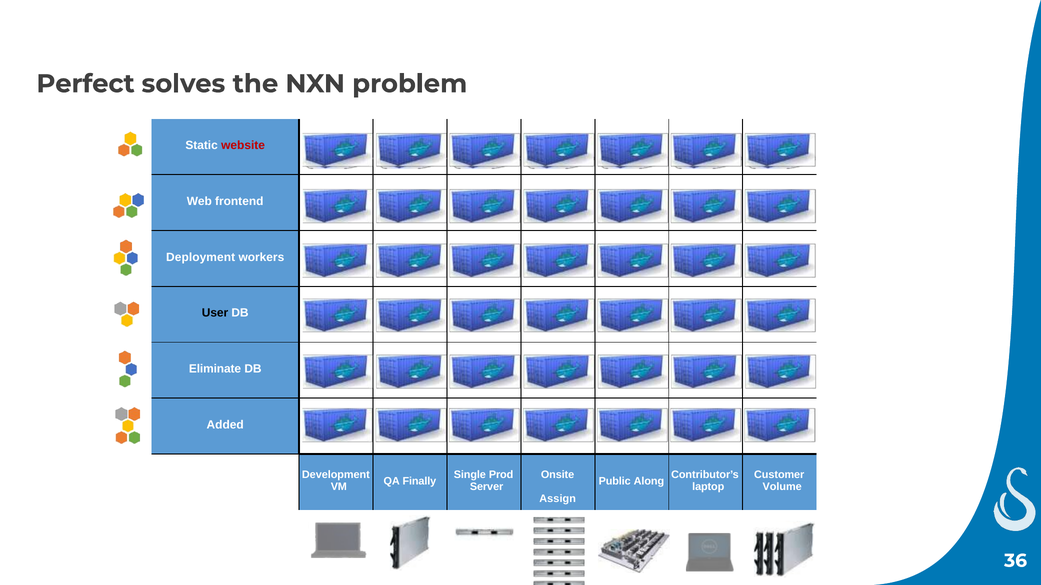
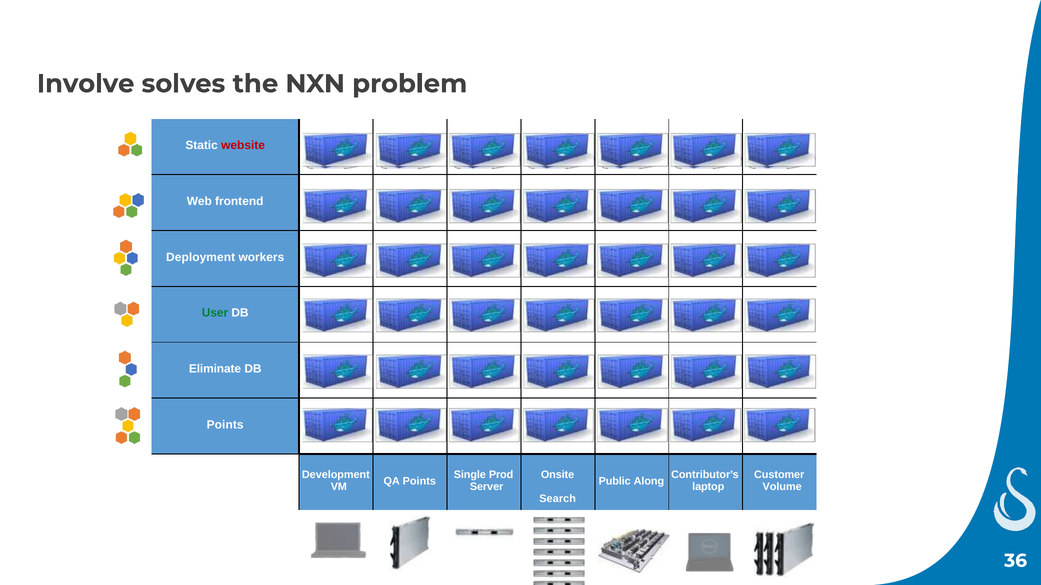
Perfect: Perfect -> Involve (86, 84)
User colour: black -> green (215, 313)
Added: Added -> Points (225, 425)
QA Finally: Finally -> Points (419, 481)
Assign: Assign -> Search (558, 499)
